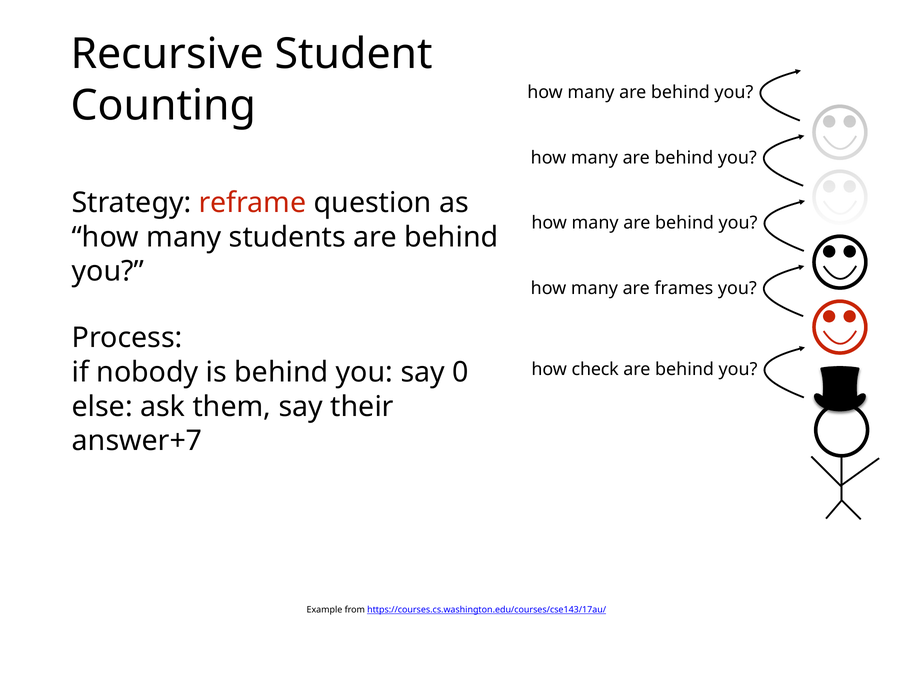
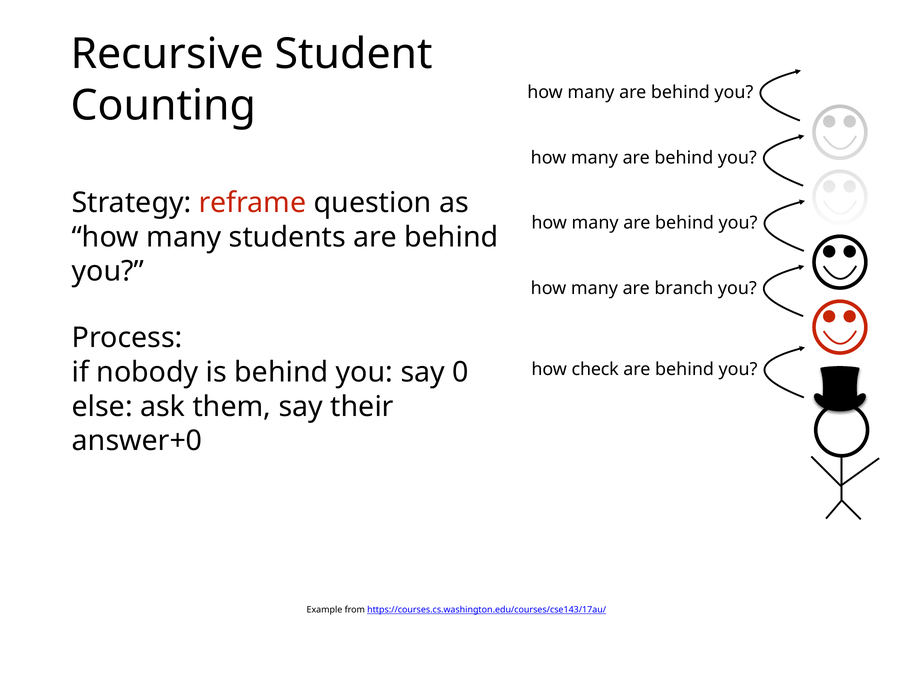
frames: frames -> branch (684, 288)
answer+7: answer+7 -> answer+0 (137, 441)
